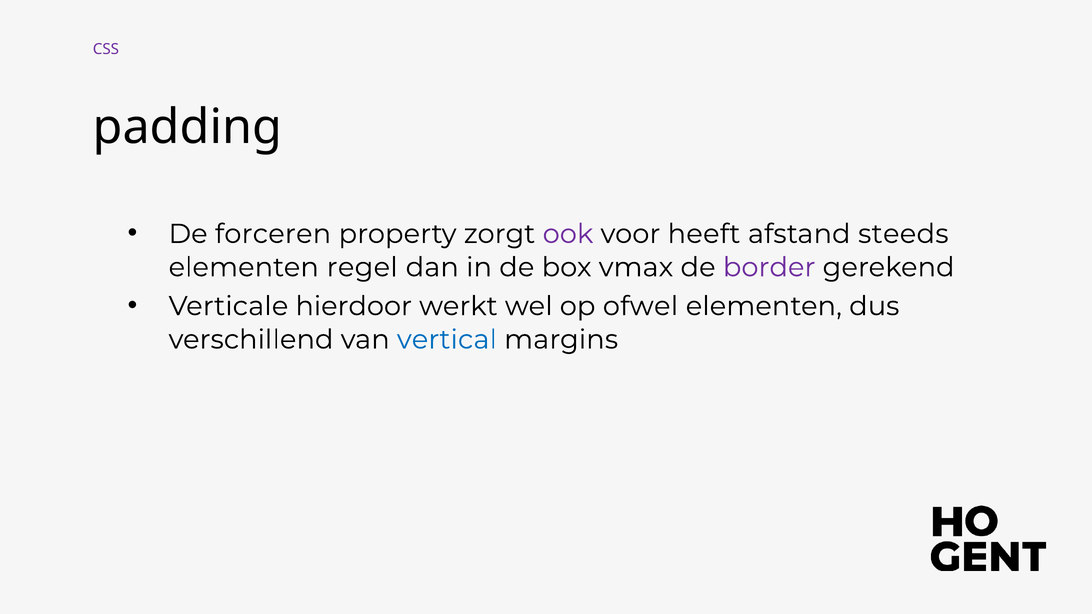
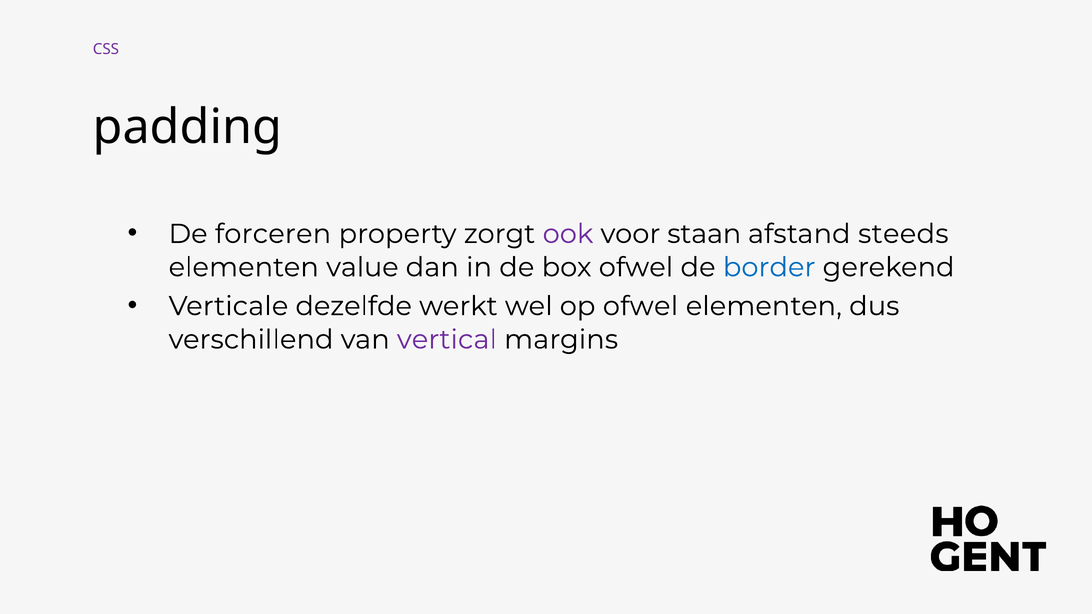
heeft: heeft -> staan (704, 234)
regel: regel -> value (362, 267)
box vmax: vmax -> ofwel (636, 267)
border colour: purple -> blue (769, 267)
hierdoor: hierdoor -> dezelfde (354, 306)
vertical colour: blue -> purple (447, 340)
